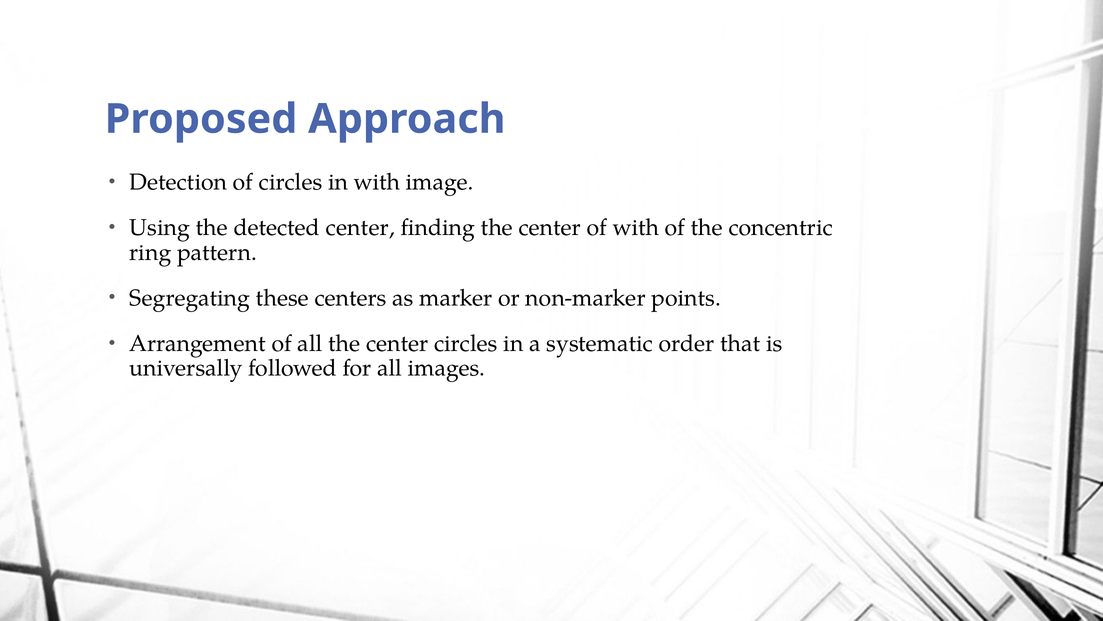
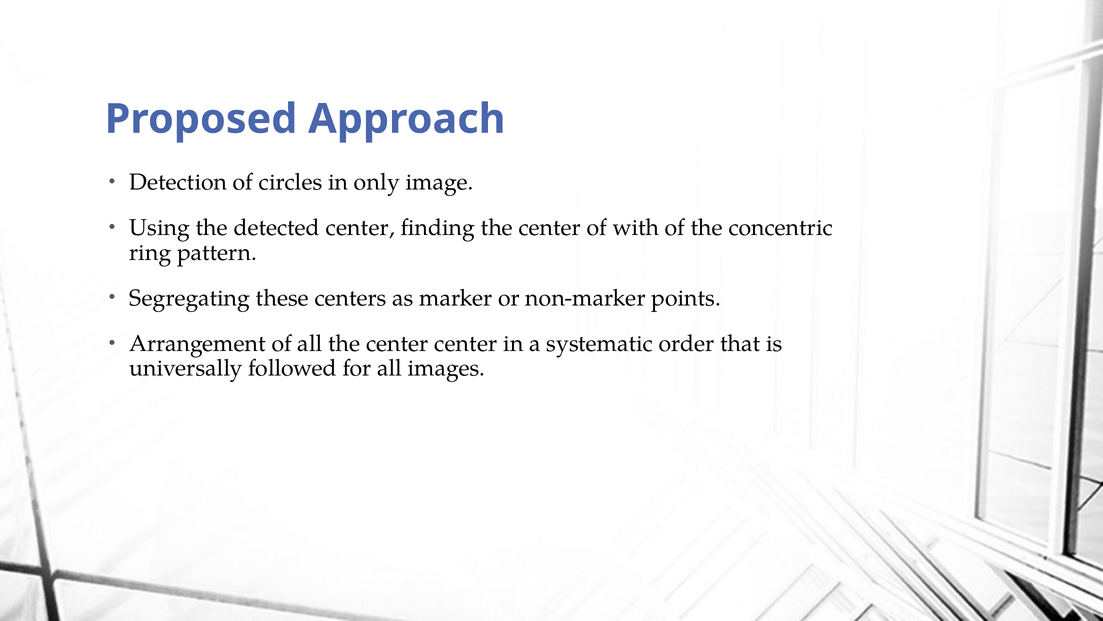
in with: with -> only (377, 182)
center circles: circles -> center (466, 343)
